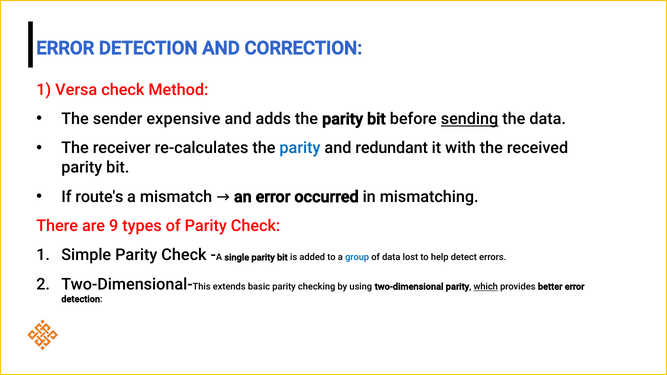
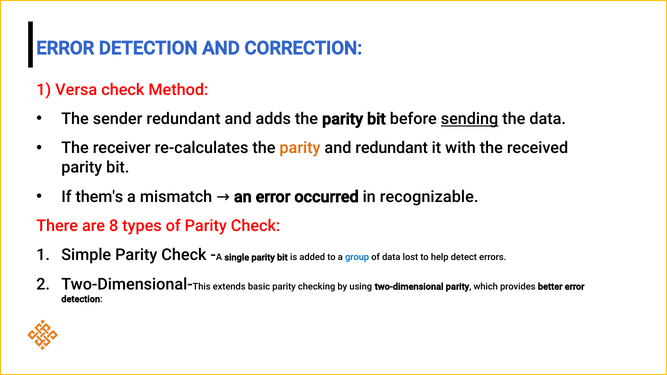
sender expensive: expensive -> redundant (183, 119)
parity colour: blue -> orange (300, 148)
route's: route's -> them's (99, 197)
mismatching: mismatching -> recognizable (429, 197)
9: 9 -> 8 (114, 226)
which underline: present -> none (486, 287)
